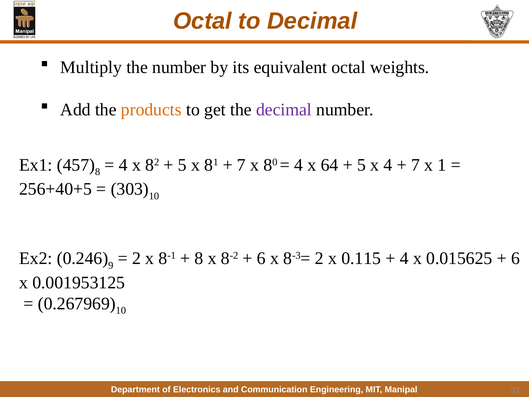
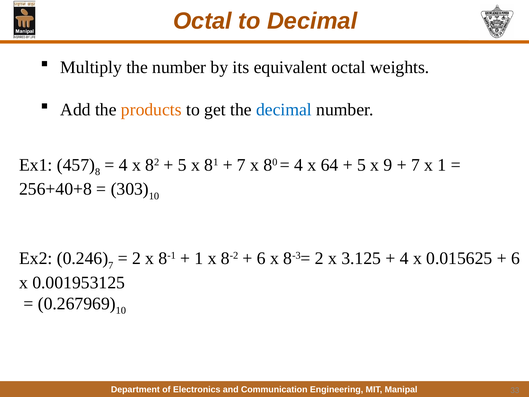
decimal colour: purple -> blue (284, 110)
x 4: 4 -> 9 (388, 165)
256+40+5: 256+40+5 -> 256+40+8 (56, 189)
9: 9 -> 7 (111, 265)
8: 8 -> 1 (199, 258)
0.115: 0.115 -> 3.125 (361, 258)
